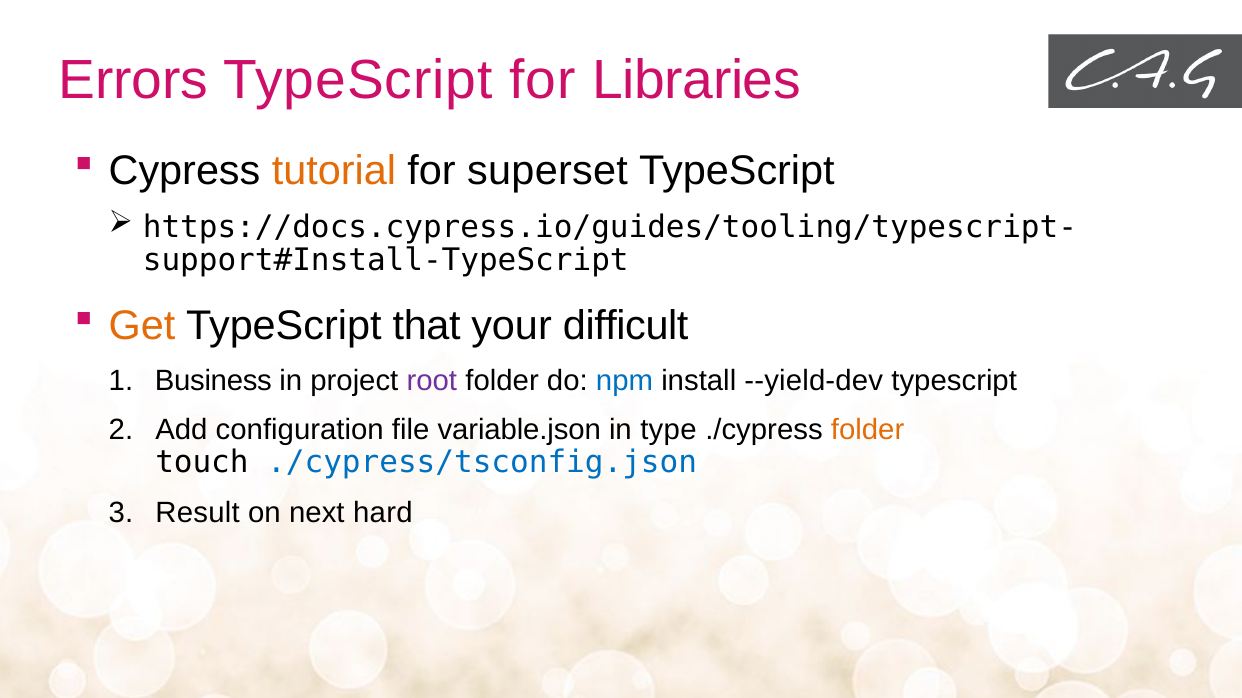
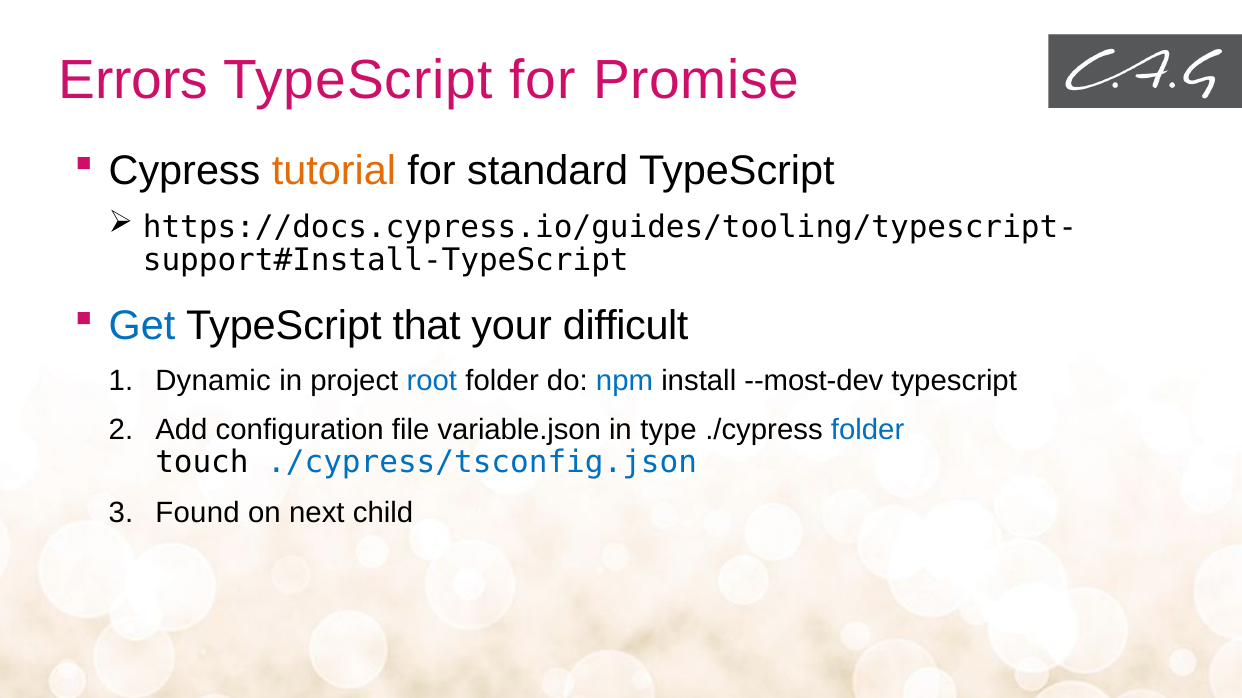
Libraries: Libraries -> Promise (696, 80)
superset: superset -> standard (548, 171)
Get colour: orange -> blue (142, 326)
Business: Business -> Dynamic (213, 381)
root colour: purple -> blue (432, 381)
--yield-dev: --yield-dev -> --most-dev (814, 381)
folder colour: orange -> blue (868, 430)
Result: Result -> Found (198, 513)
hard: hard -> child (383, 513)
